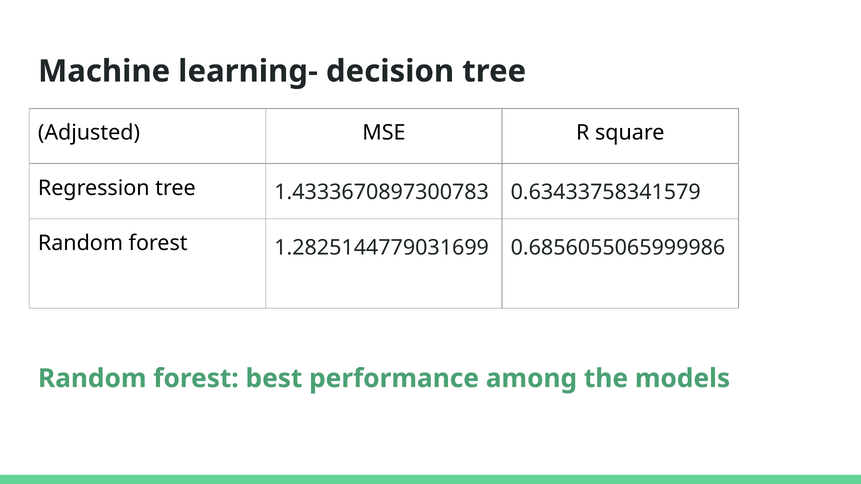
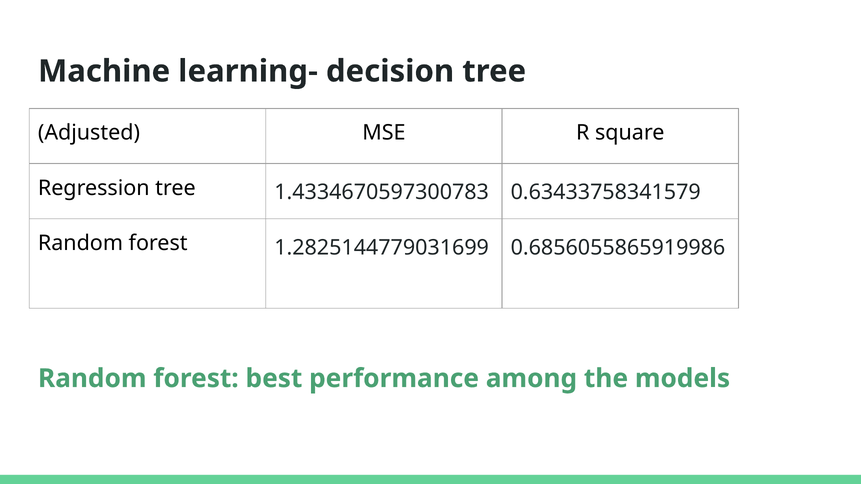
1.4333670897300783: 1.4333670897300783 -> 1.4334670597300783 (382, 192)
0.6856055065999986: 0.6856055065999986 -> 0.6856055865919986 (618, 248)
